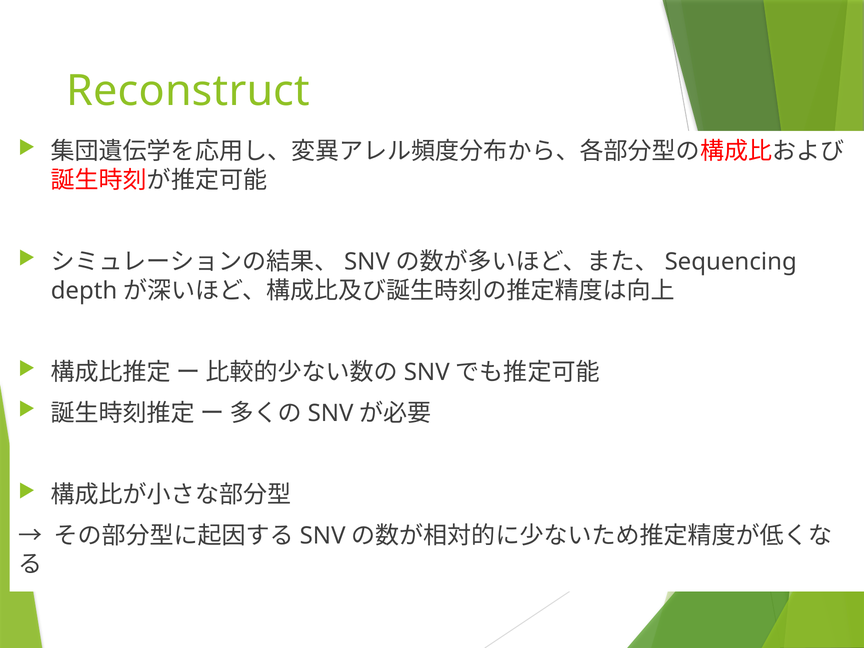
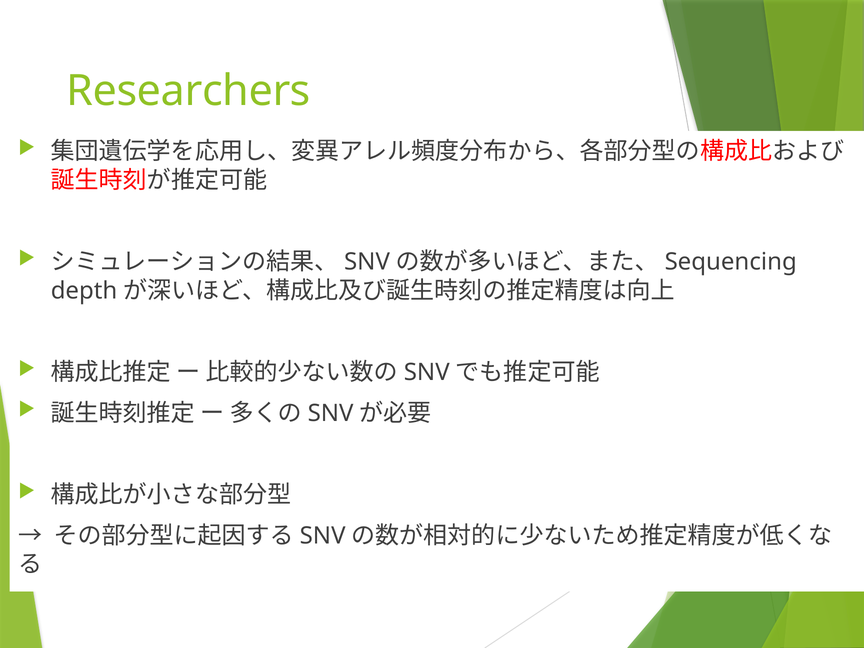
Reconstruct: Reconstruct -> Researchers (188, 91)
